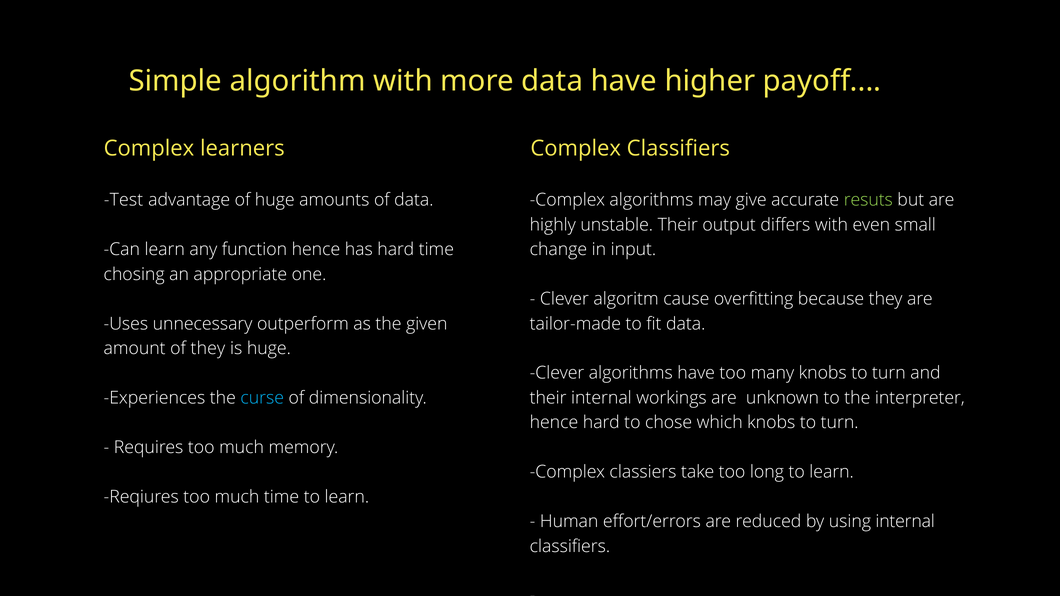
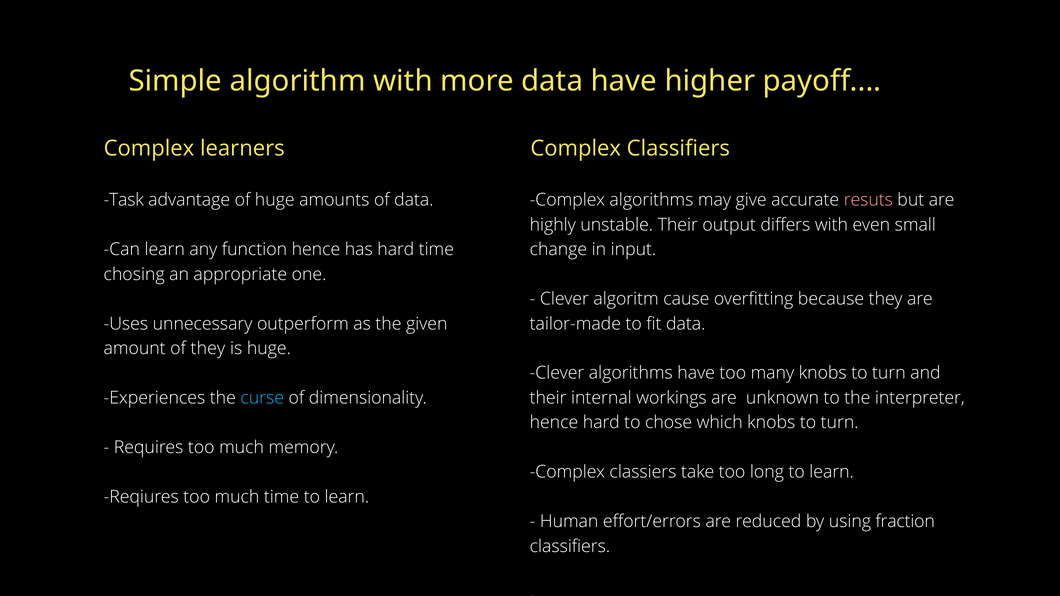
Test: Test -> Task (124, 200)
resuts colour: light green -> pink (868, 200)
using internal: internal -> fraction (905, 522)
